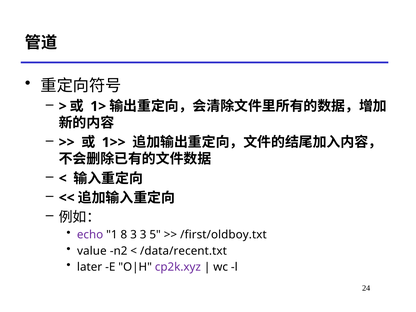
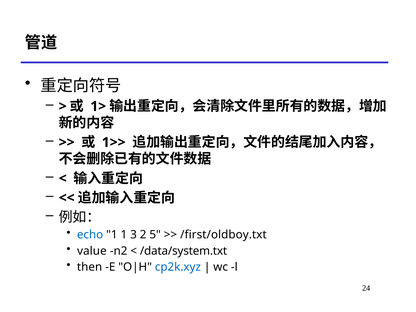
echo colour: purple -> blue (90, 235)
1 8: 8 -> 1 (124, 235)
3 3: 3 -> 2 (143, 235)
/data/recent.txt: /data/recent.txt -> /data/system.txt (184, 251)
later: later -> then (90, 267)
cp2k.xyz colour: purple -> blue (178, 267)
